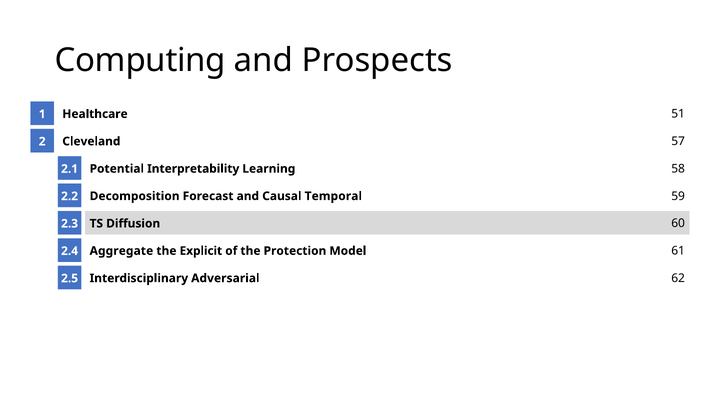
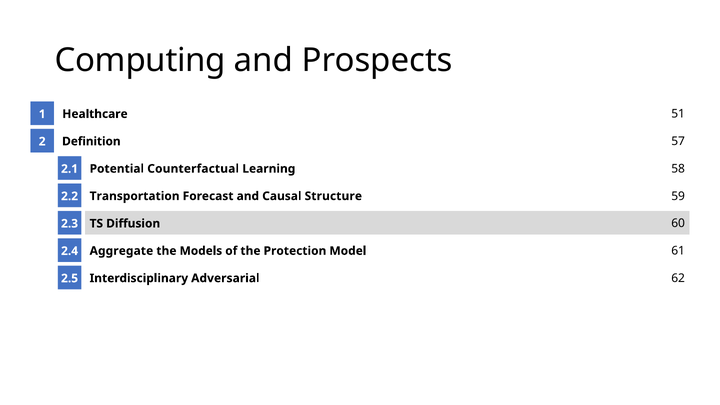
Cleveland: Cleveland -> Definition (91, 141)
Interpretability: Interpretability -> Counterfactual (193, 169)
Decomposition: Decomposition -> Transportation (135, 196)
Temporal: Temporal -> Structure (333, 196)
Explicit: Explicit -> Models (201, 251)
